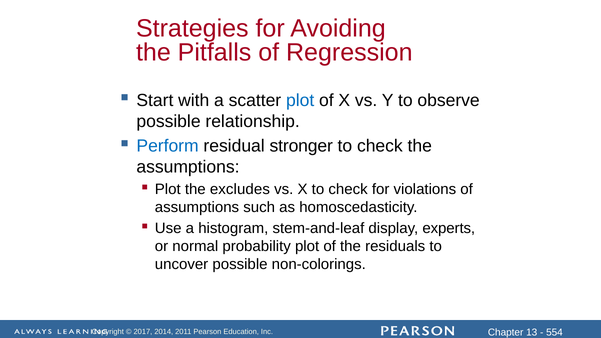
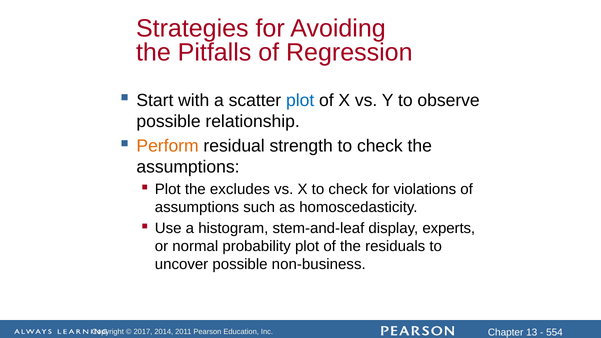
Perform colour: blue -> orange (168, 146)
stronger: stronger -> strength (301, 146)
non-colorings: non-colorings -> non-business (319, 264)
